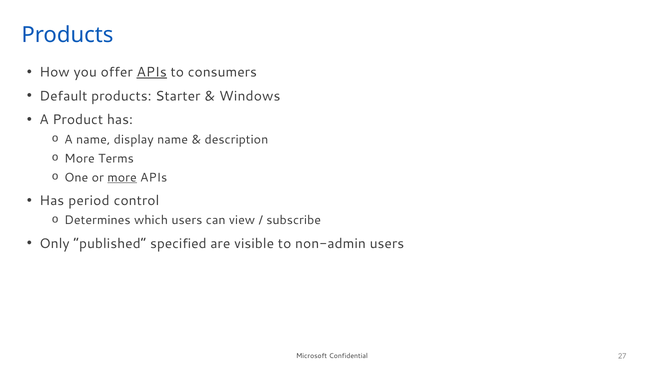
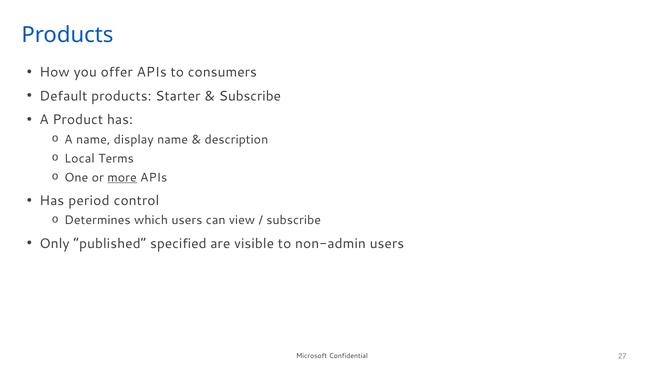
APIs underline: present -> none (152, 72)
Windows: Windows -> Subscribe (250, 96)
More: More -> Local (80, 159)
